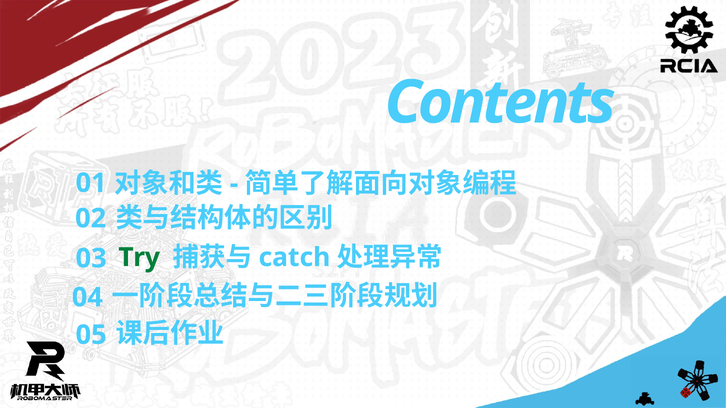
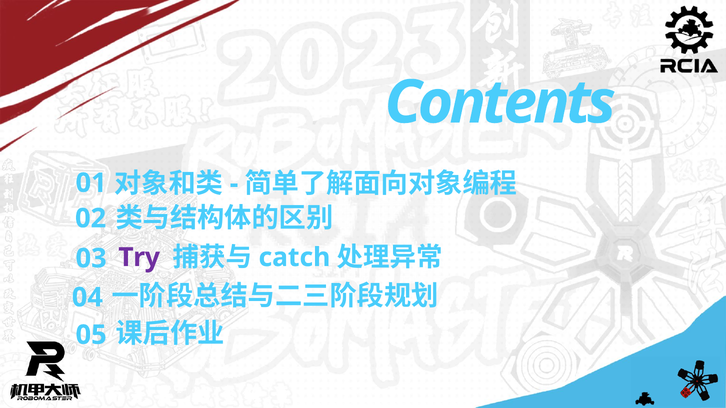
Try colour: green -> purple (139, 258)
